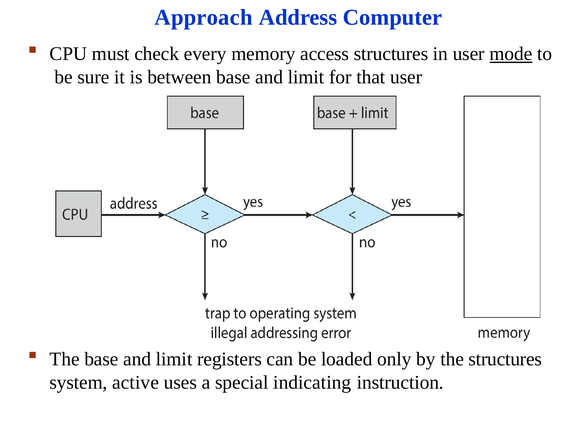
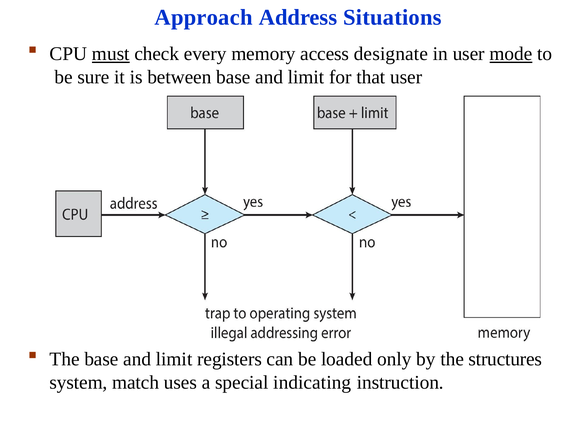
Computer: Computer -> Situations (392, 17)
must underline: none -> present (111, 54)
access structures: structures -> designate (391, 54)
active: active -> match (136, 382)
